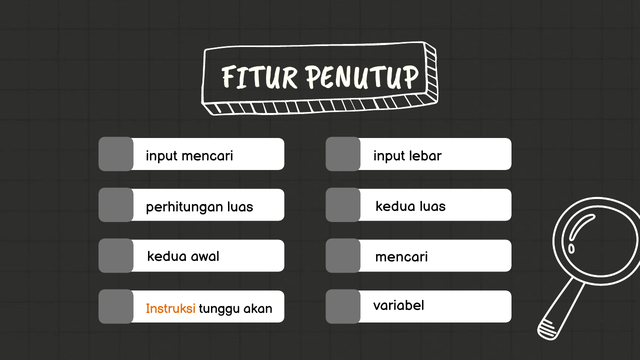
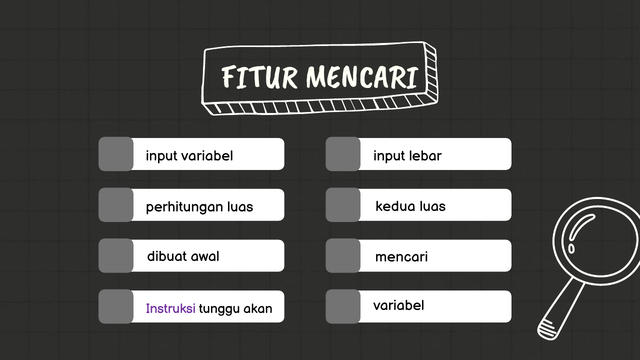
FITUR PENUTUP: PENUTUP -> MENCARI (362, 77)
input mencari: mencari -> variabel (207, 156)
kedua: kedua -> dibuat (167, 257)
Instruksi colour: orange -> purple (171, 309)
